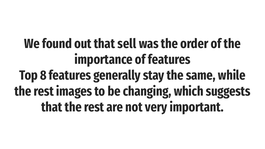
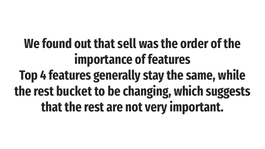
8: 8 -> 4 (43, 75)
images: images -> bucket (74, 91)
